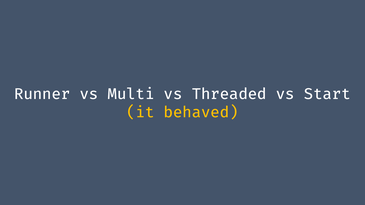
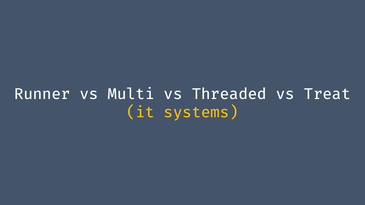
Start: Start -> Treat (327, 94)
behaved: behaved -> systems (201, 113)
